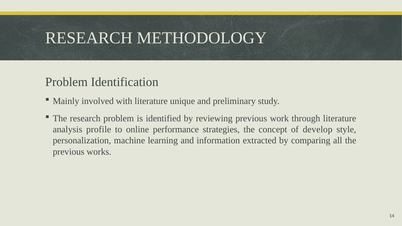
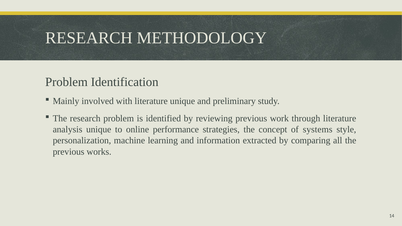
analysis profile: profile -> unique (99, 130)
develop: develop -> systems (318, 130)
